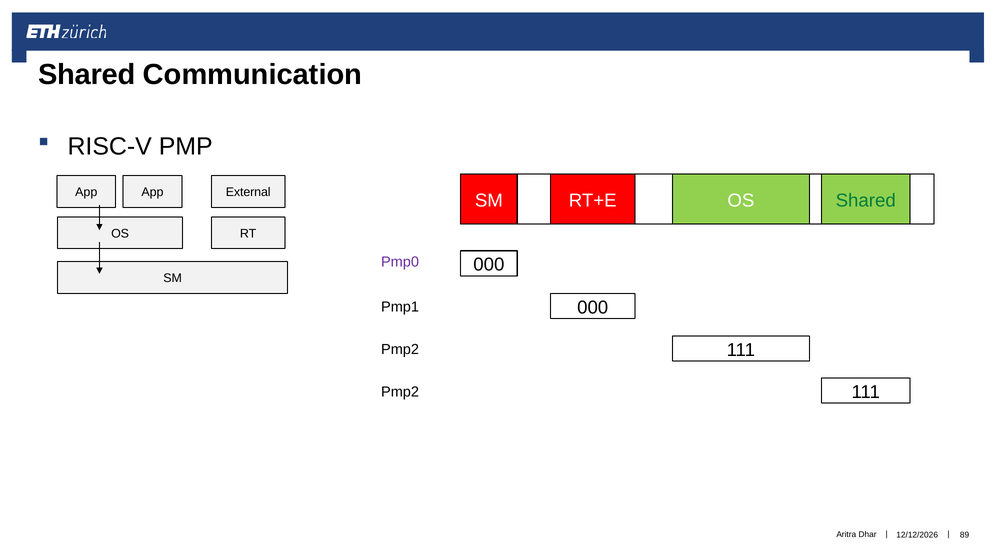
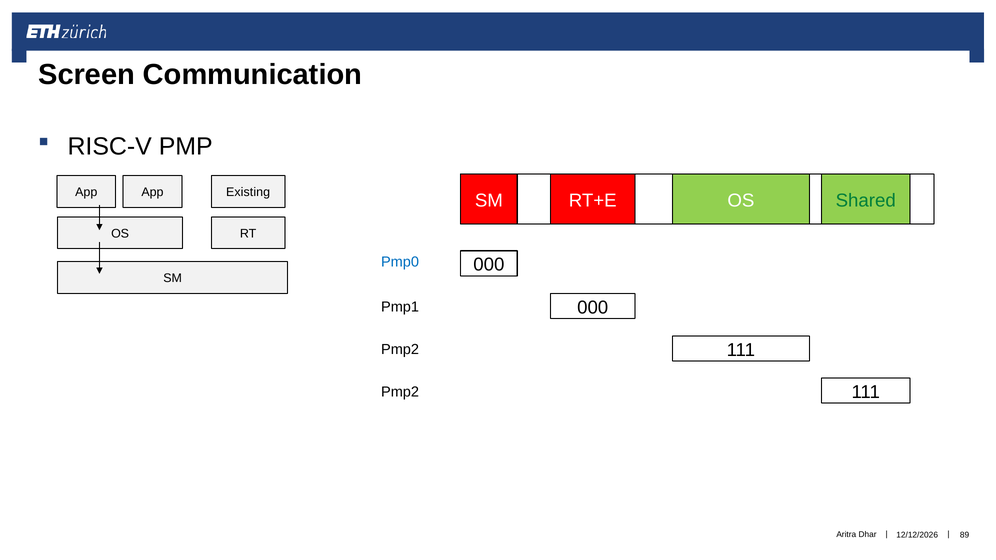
Shared: Shared -> Screen (87, 75)
External: External -> Existing (248, 192)
Pmp0 colour: purple -> blue (400, 262)
